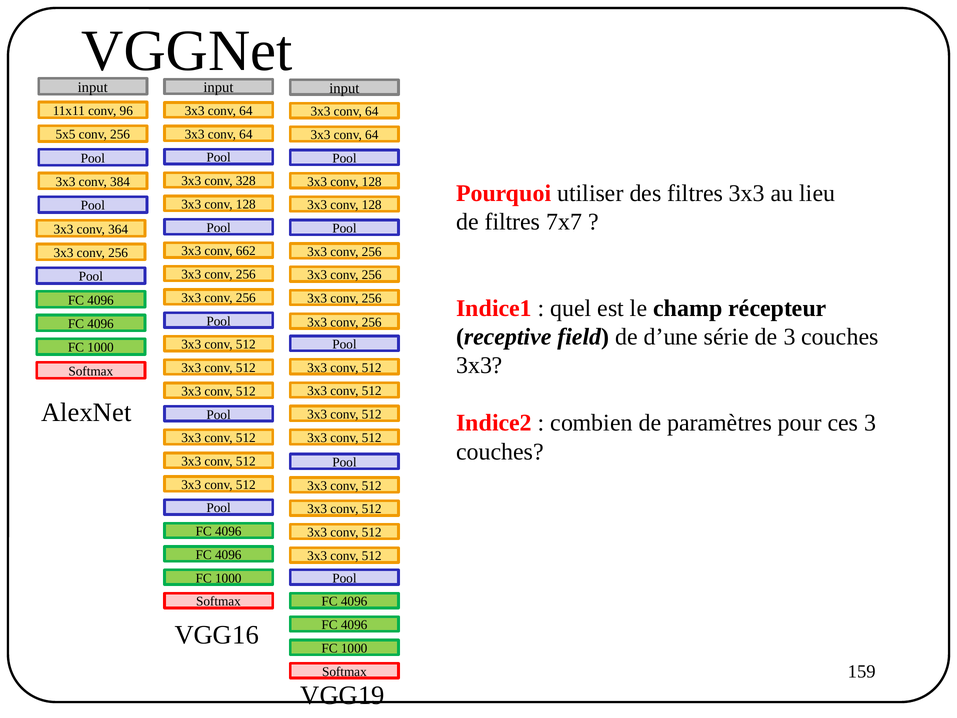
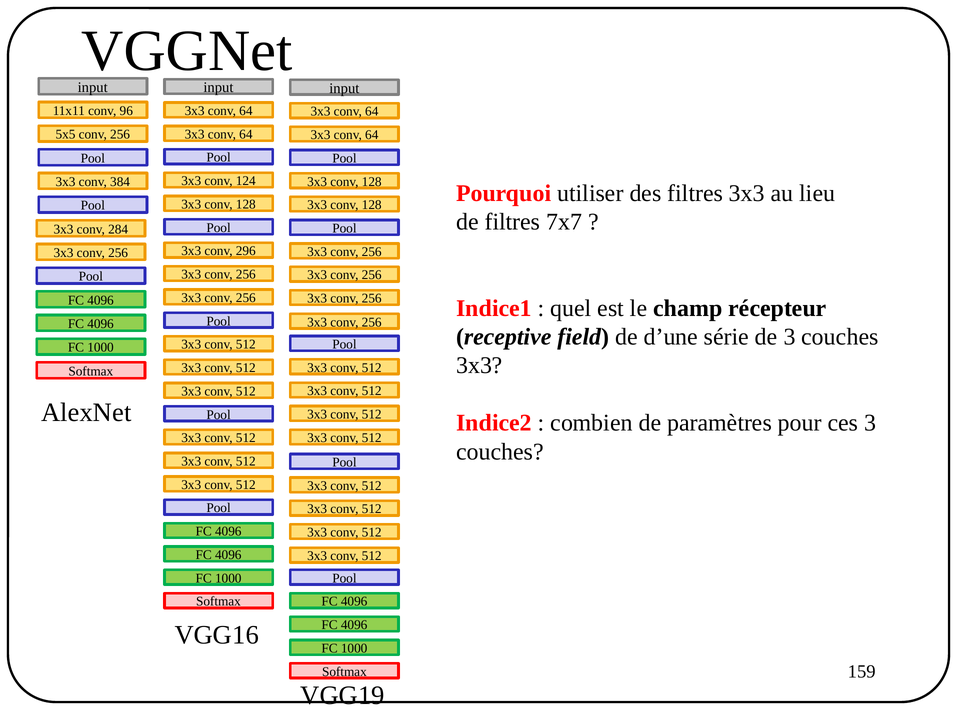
328: 328 -> 124 (246, 181)
364: 364 -> 284 (118, 229)
662: 662 -> 296 (246, 251)
